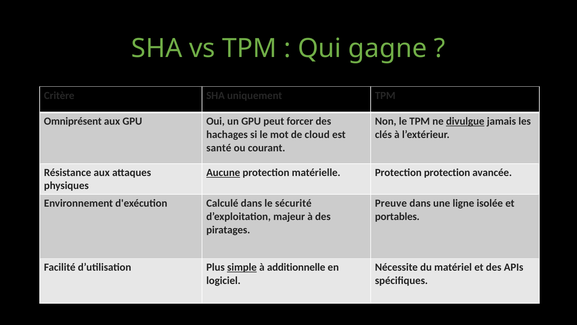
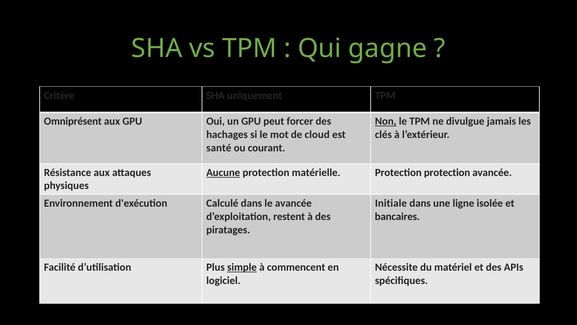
Non underline: none -> present (386, 121)
divulgue underline: present -> none (465, 121)
le sécurité: sécurité -> avancée (293, 203)
Preuve: Preuve -> Initiale (391, 203)
majeur: majeur -> restent (289, 216)
portables: portables -> bancaires (397, 216)
additionnelle: additionnelle -> commencent (296, 267)
